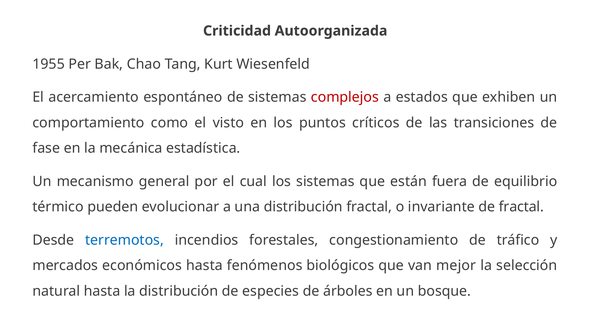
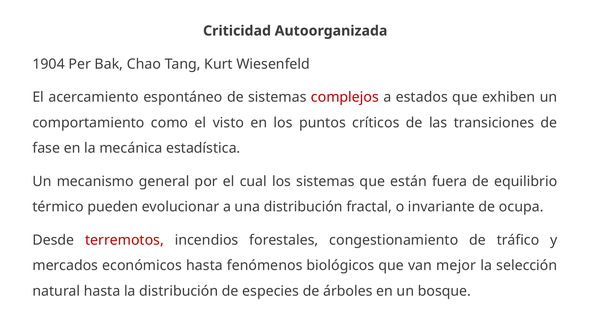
1955: 1955 -> 1904 (49, 64)
de fractal: fractal -> ocupa (521, 206)
terremotos colour: blue -> red (124, 240)
